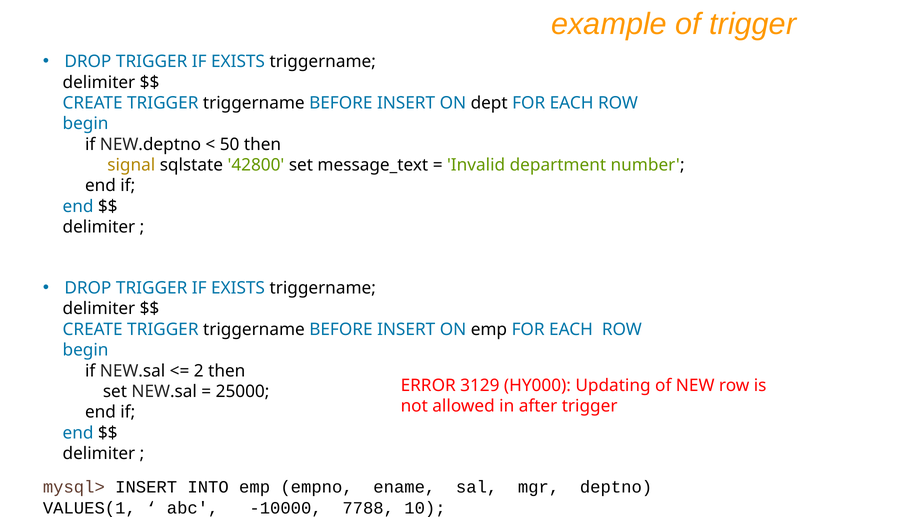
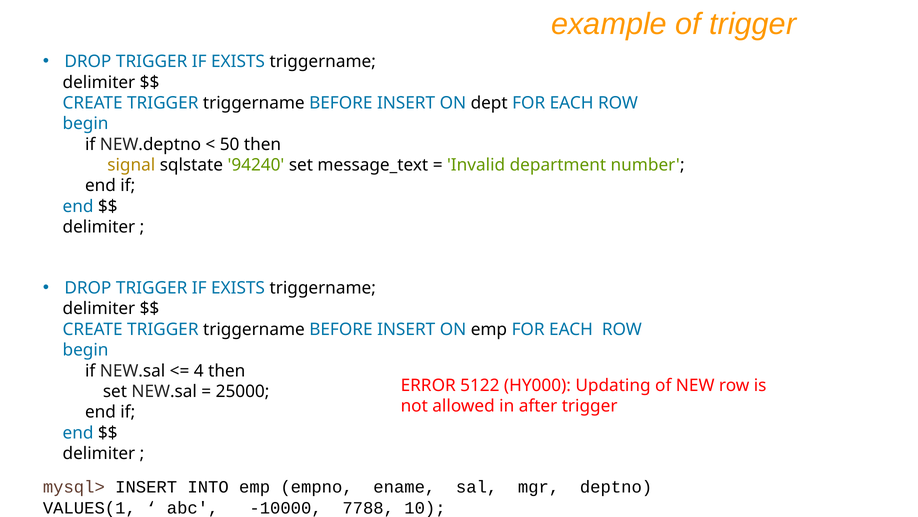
42800: 42800 -> 94240 (256, 165)
2: 2 -> 4 (199, 370)
3129: 3129 -> 5122 (480, 385)
